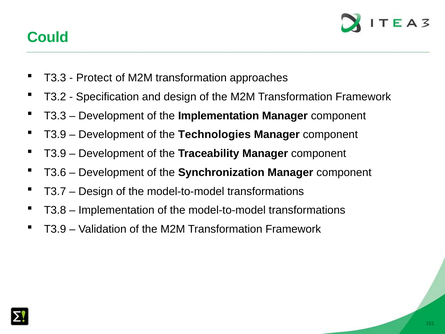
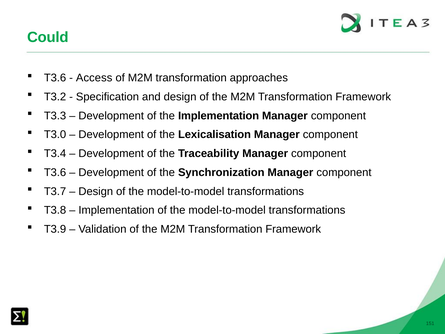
T3.3: T3.3 -> T3.6 (55, 78)
Protect: Protect -> Access (94, 78)
T3.9: T3.9 -> T3.0 (55, 135)
Technologies: Technologies -> Lexicalisation (215, 135)
T3.9: T3.9 -> T3.4 (55, 153)
